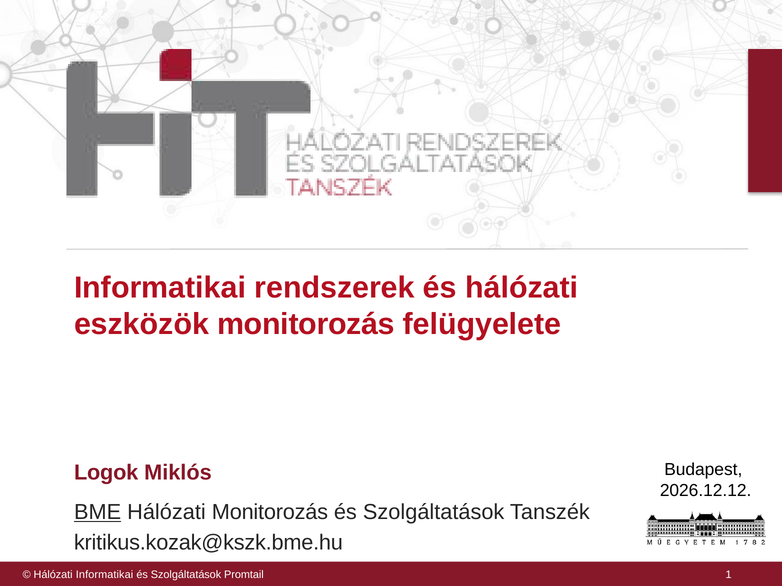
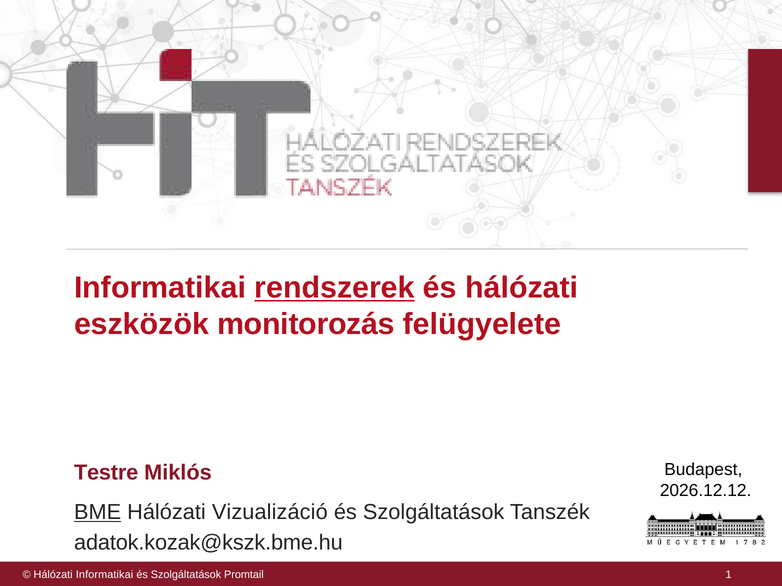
rendszerek underline: none -> present (335, 288)
Logok: Logok -> Testre (106, 473)
Hálózati Monitorozás: Monitorozás -> Vizualizáció (270, 513)
kritikus.kozak@kszk.bme.hu: kritikus.kozak@kszk.bme.hu -> adatok.kozak@kszk.bme.hu (208, 543)
